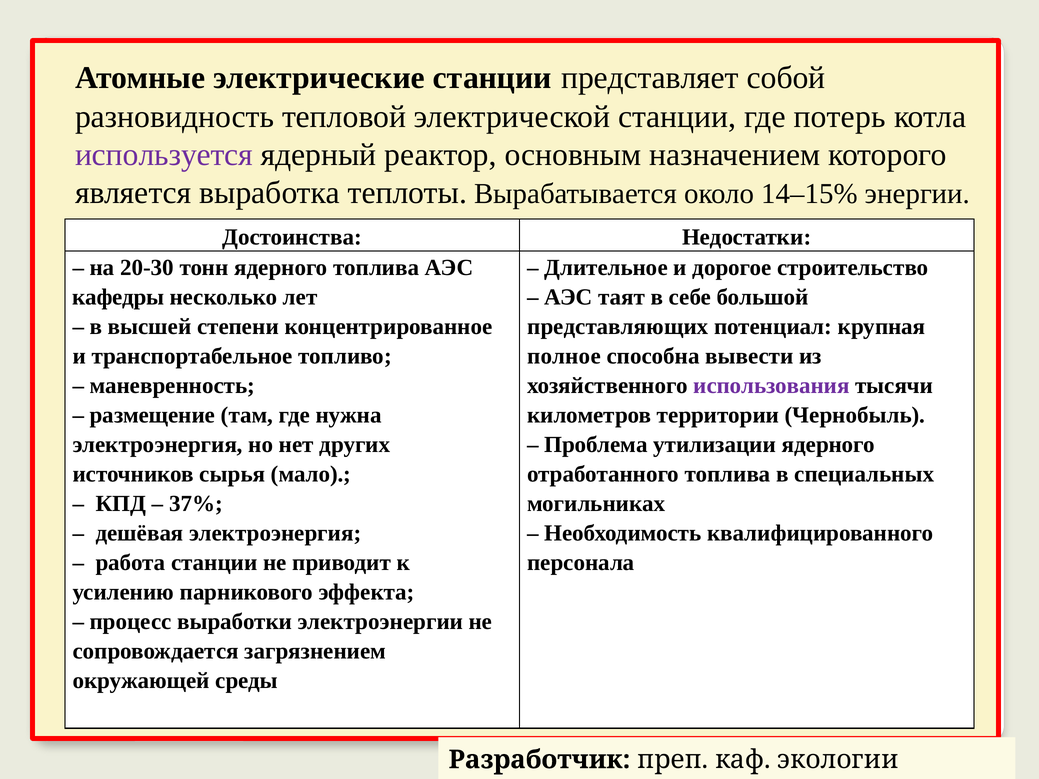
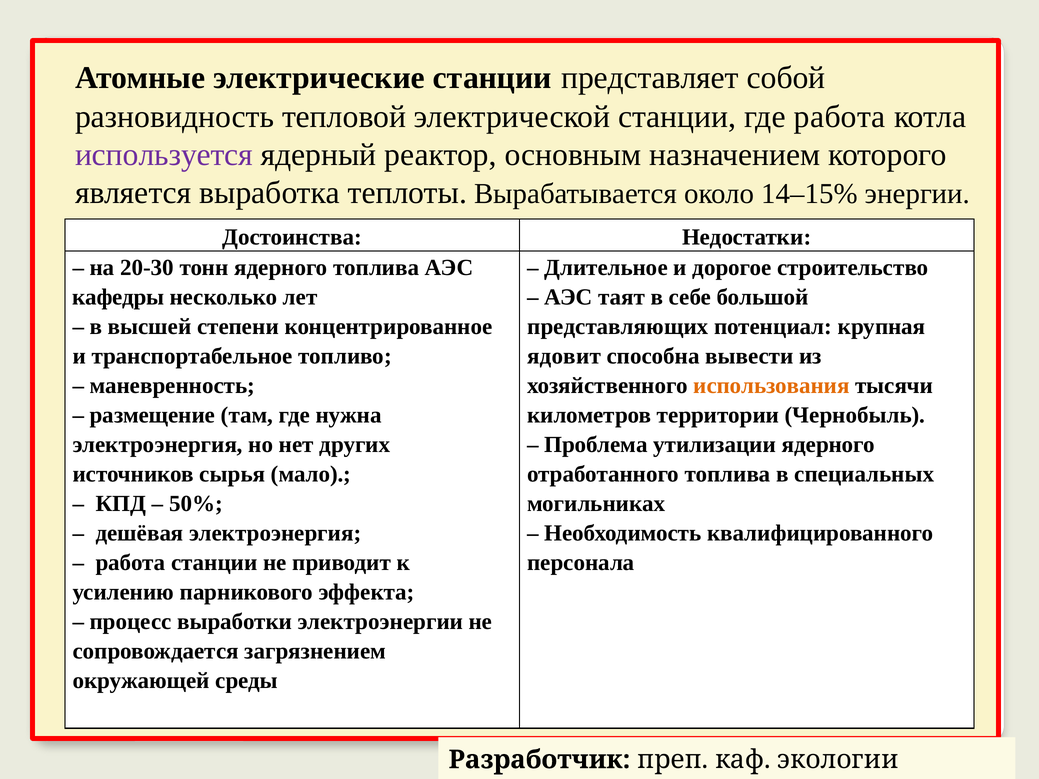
где потерь: потерь -> работа (840, 117)
полное: полное -> ядовит (564, 356)
использования colour: purple -> orange (771, 386)
37%: 37% -> 50% (196, 504)
